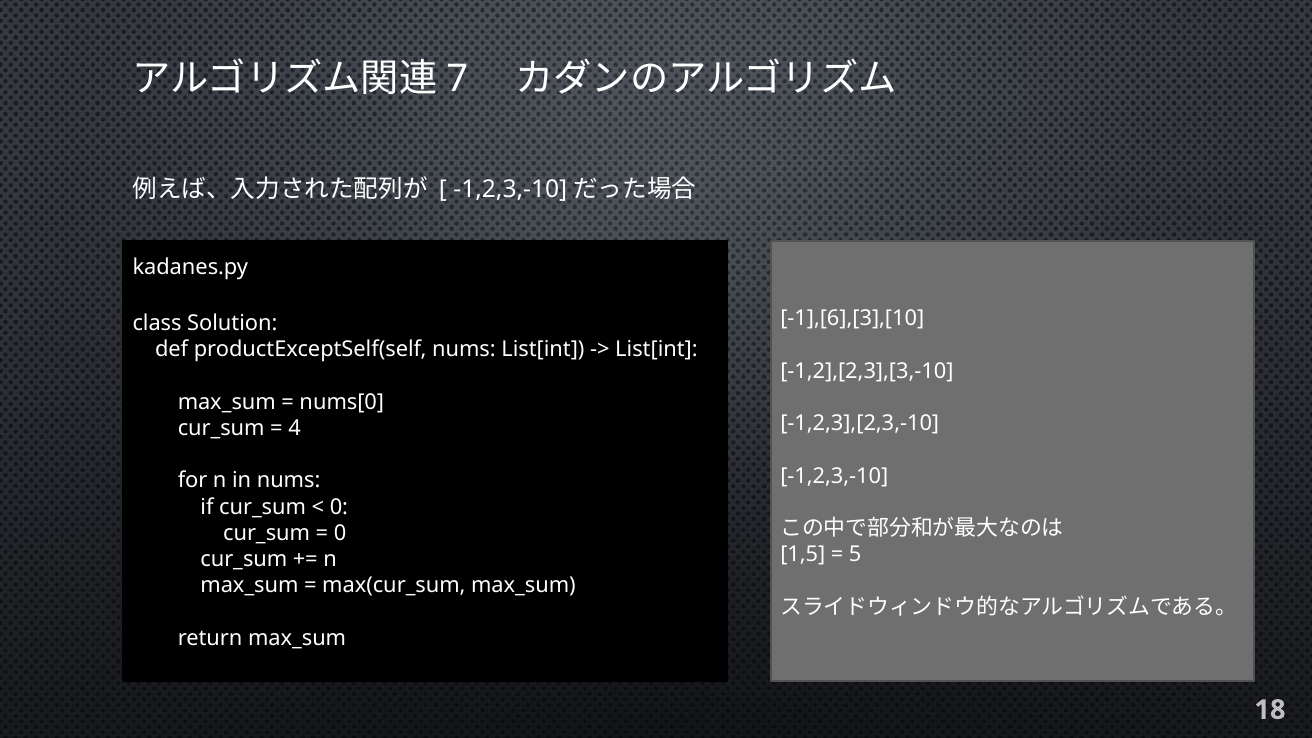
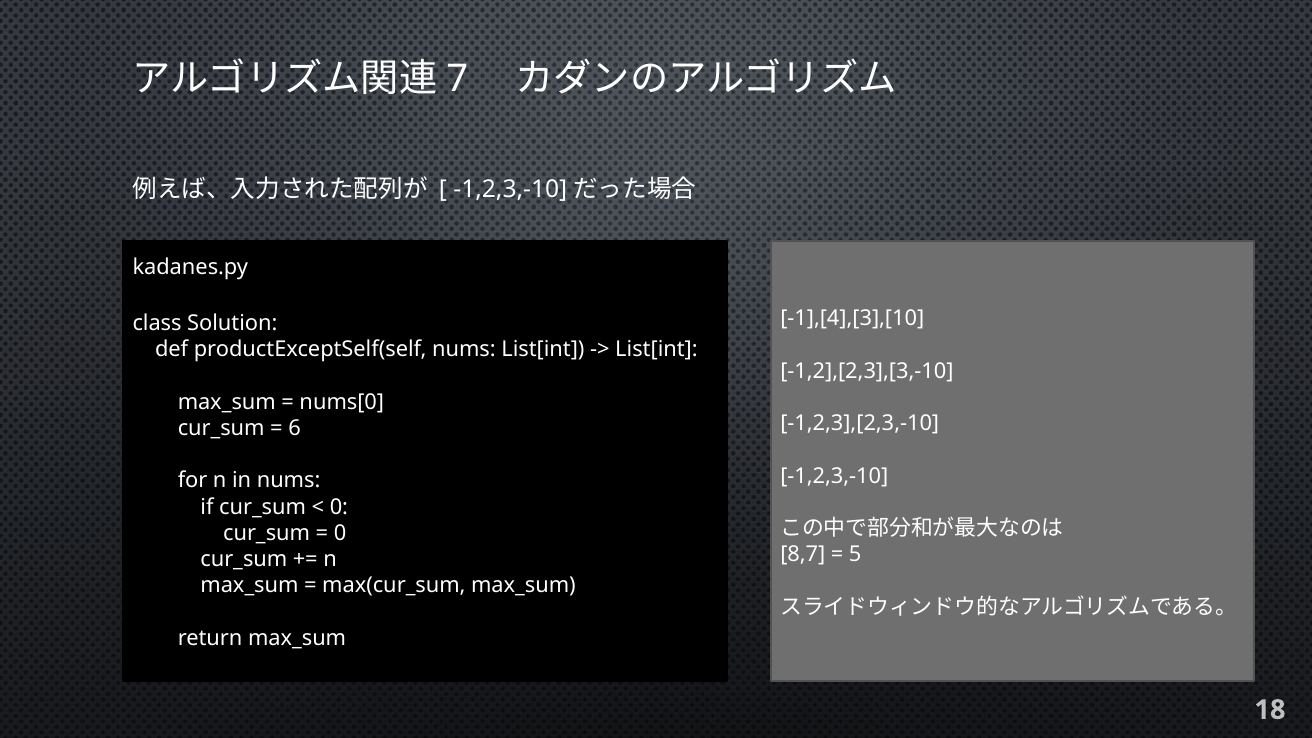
-1],[6],[3],[10: -1],[6],[3],[10 -> -1],[4],[3],[10 (852, 318)
4: 4 -> 6 (295, 428)
1,5: 1,5 -> 8,7 (803, 555)
